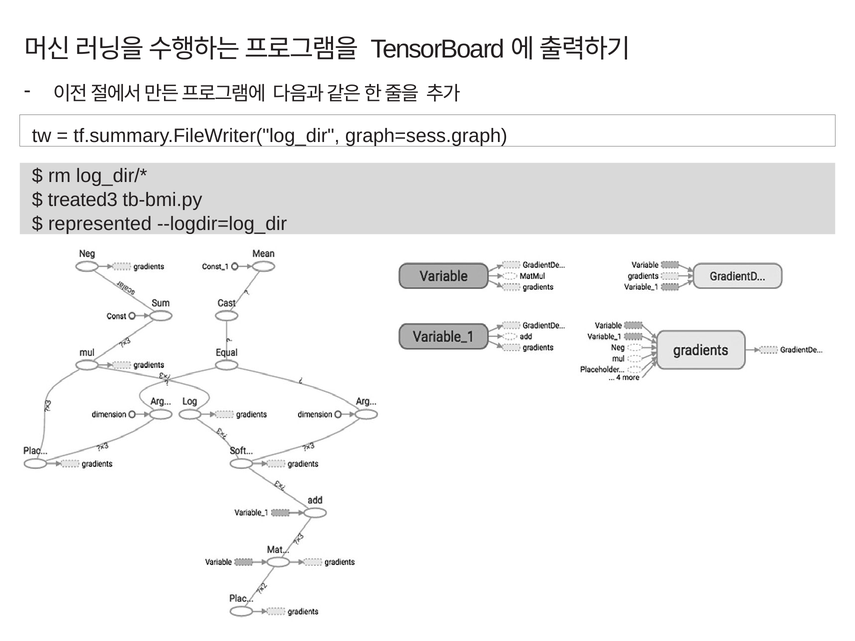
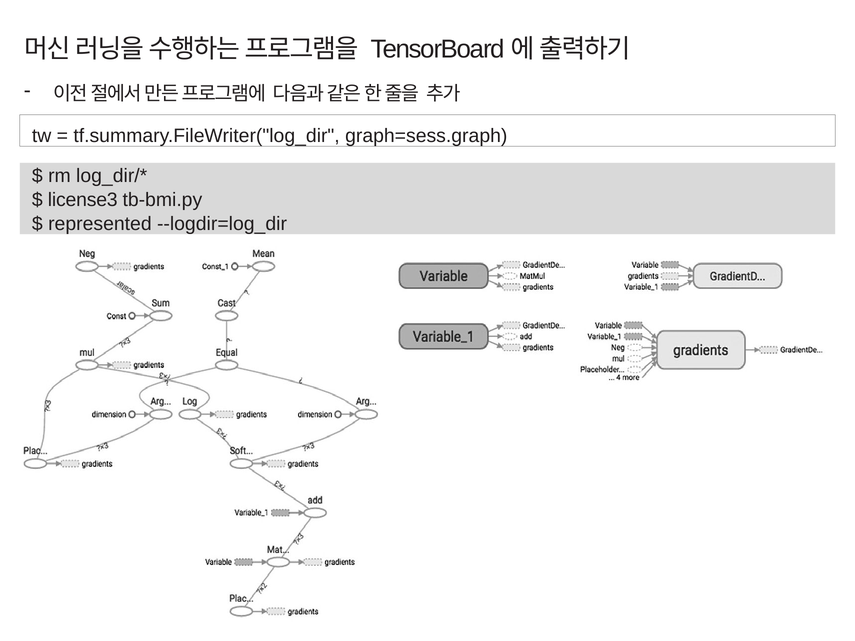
treated3: treated3 -> license3 (83, 200)
